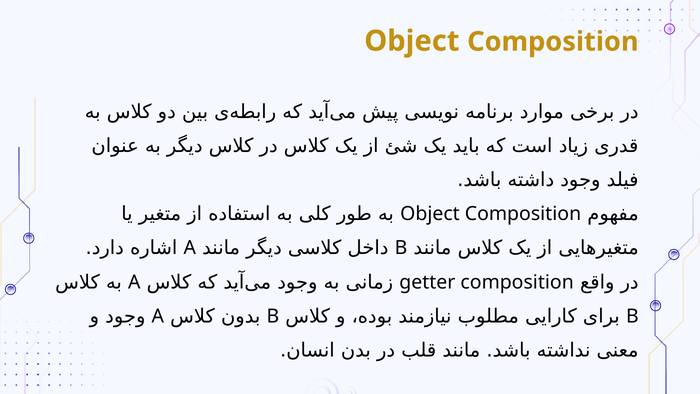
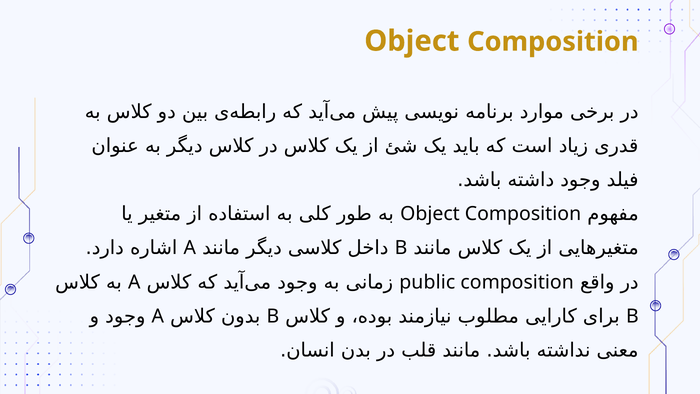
getter: getter -> public (427, 282)
